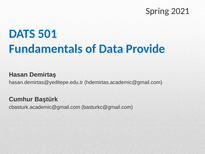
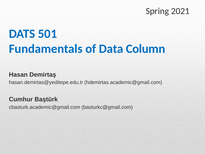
Provide: Provide -> Column (146, 49)
